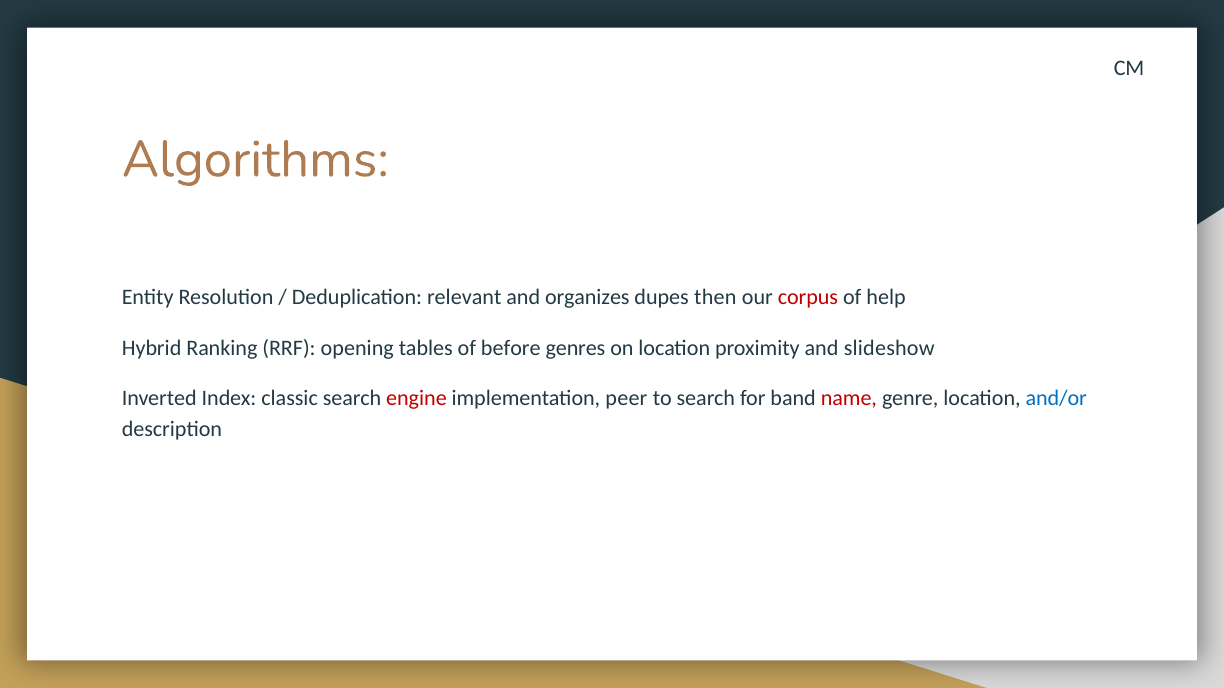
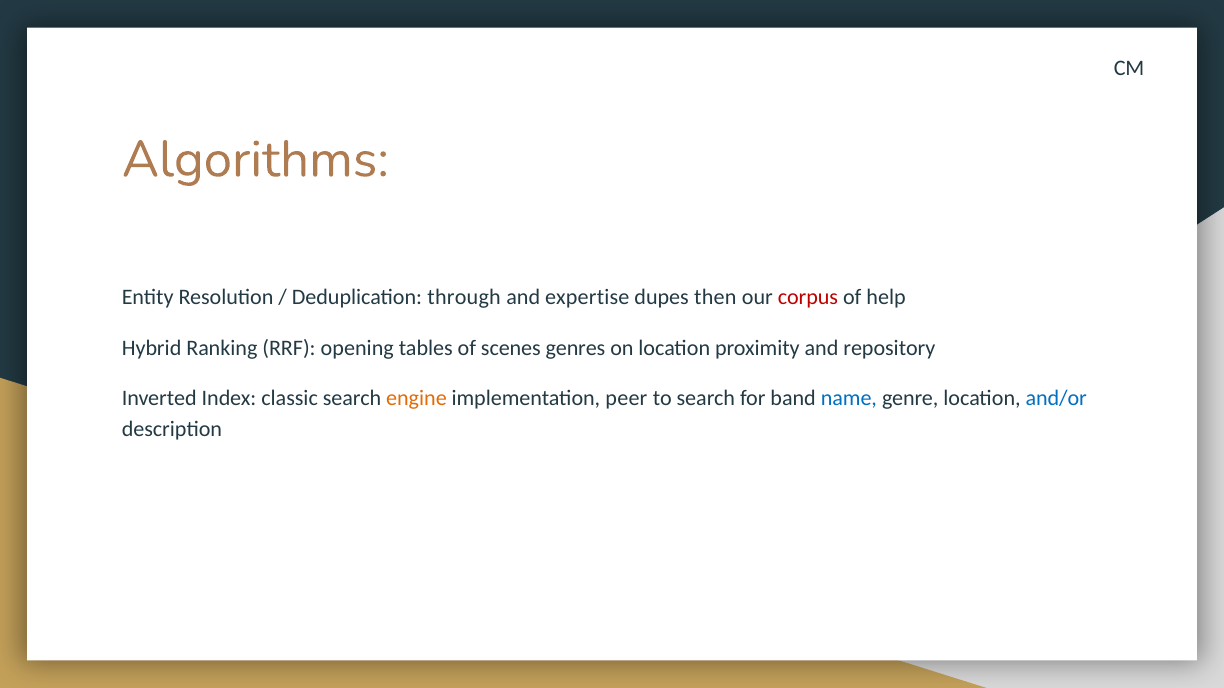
relevant: relevant -> through (464, 297)
organizes: organizes -> expertise (587, 297)
before: before -> scenes (511, 348)
slideshow: slideshow -> repository (889, 348)
engine colour: red -> orange (416, 399)
name colour: red -> blue (849, 399)
